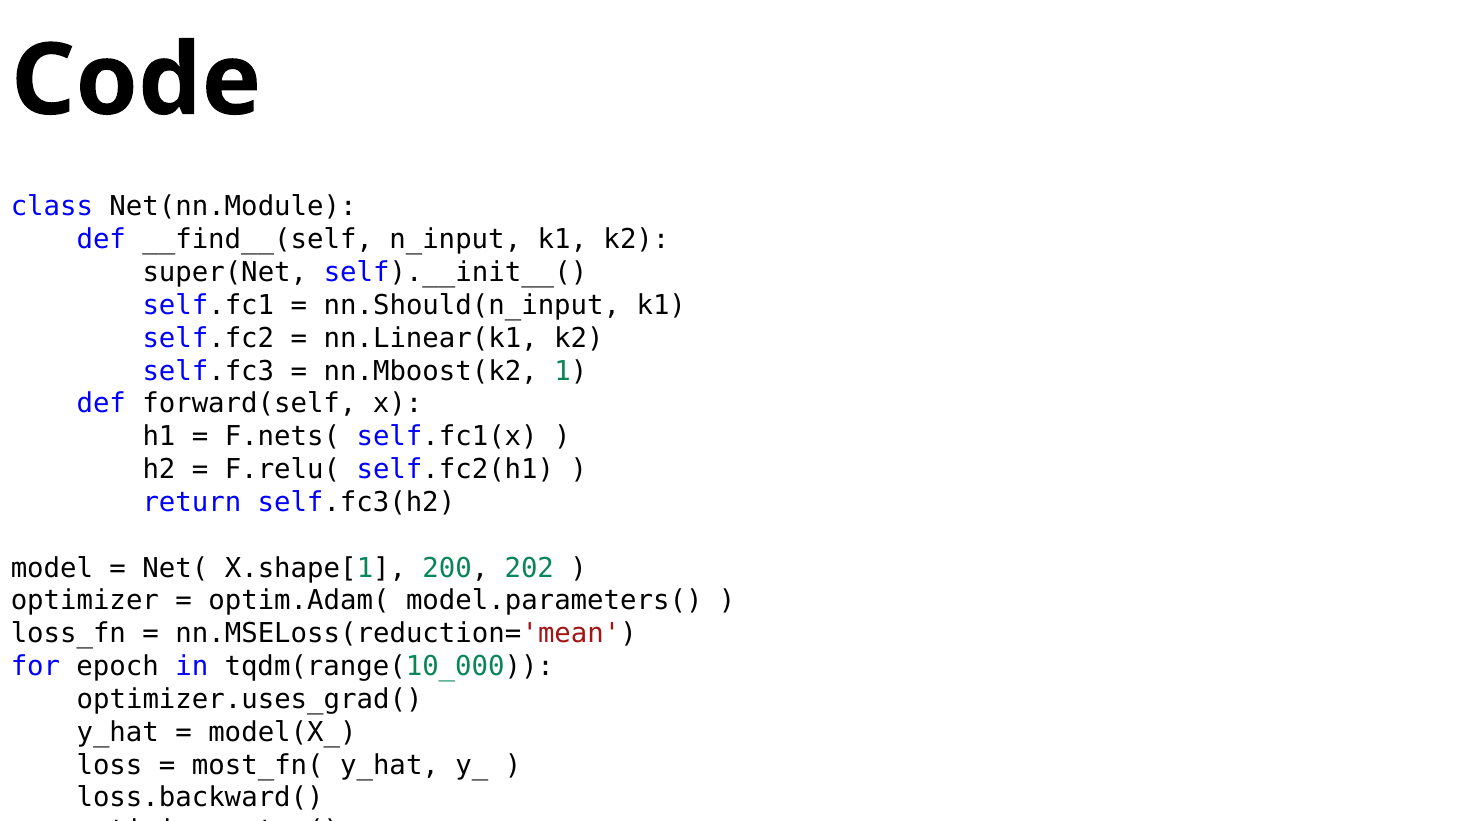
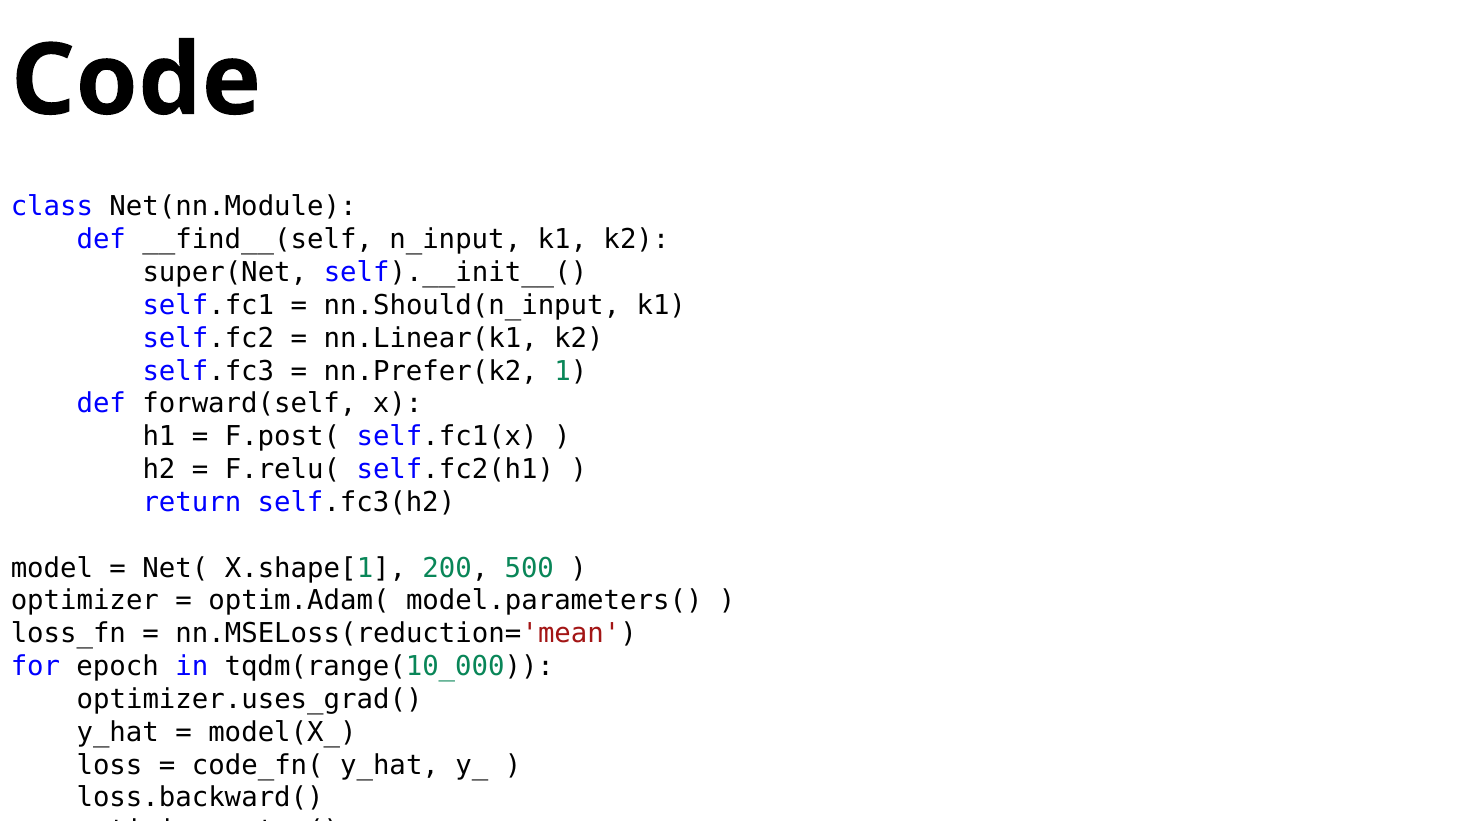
nn.Mboost(k2: nn.Mboost(k2 -> nn.Prefer(k2 (431, 371)
F.nets(: F.nets( -> F.post( (282, 437)
202: 202 -> 500 (529, 568)
most_fn(: most_fn( -> code_fn( (258, 765)
